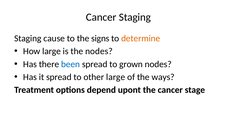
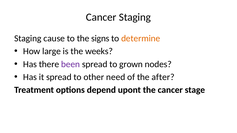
the nodes: nodes -> weeks (99, 51)
been colour: blue -> purple (71, 64)
other large: large -> need (116, 77)
ways: ways -> after (163, 77)
